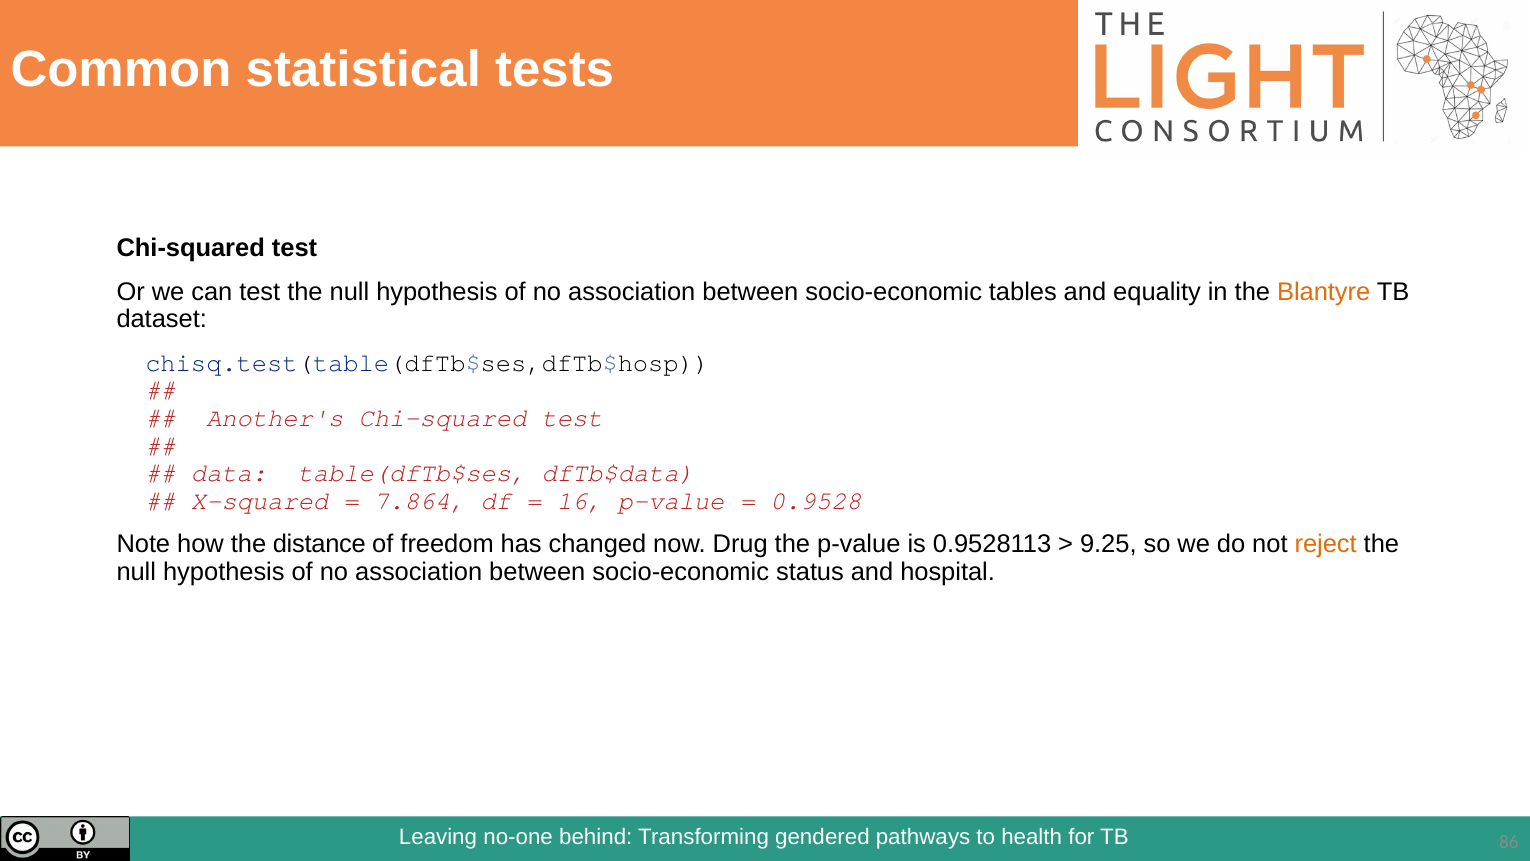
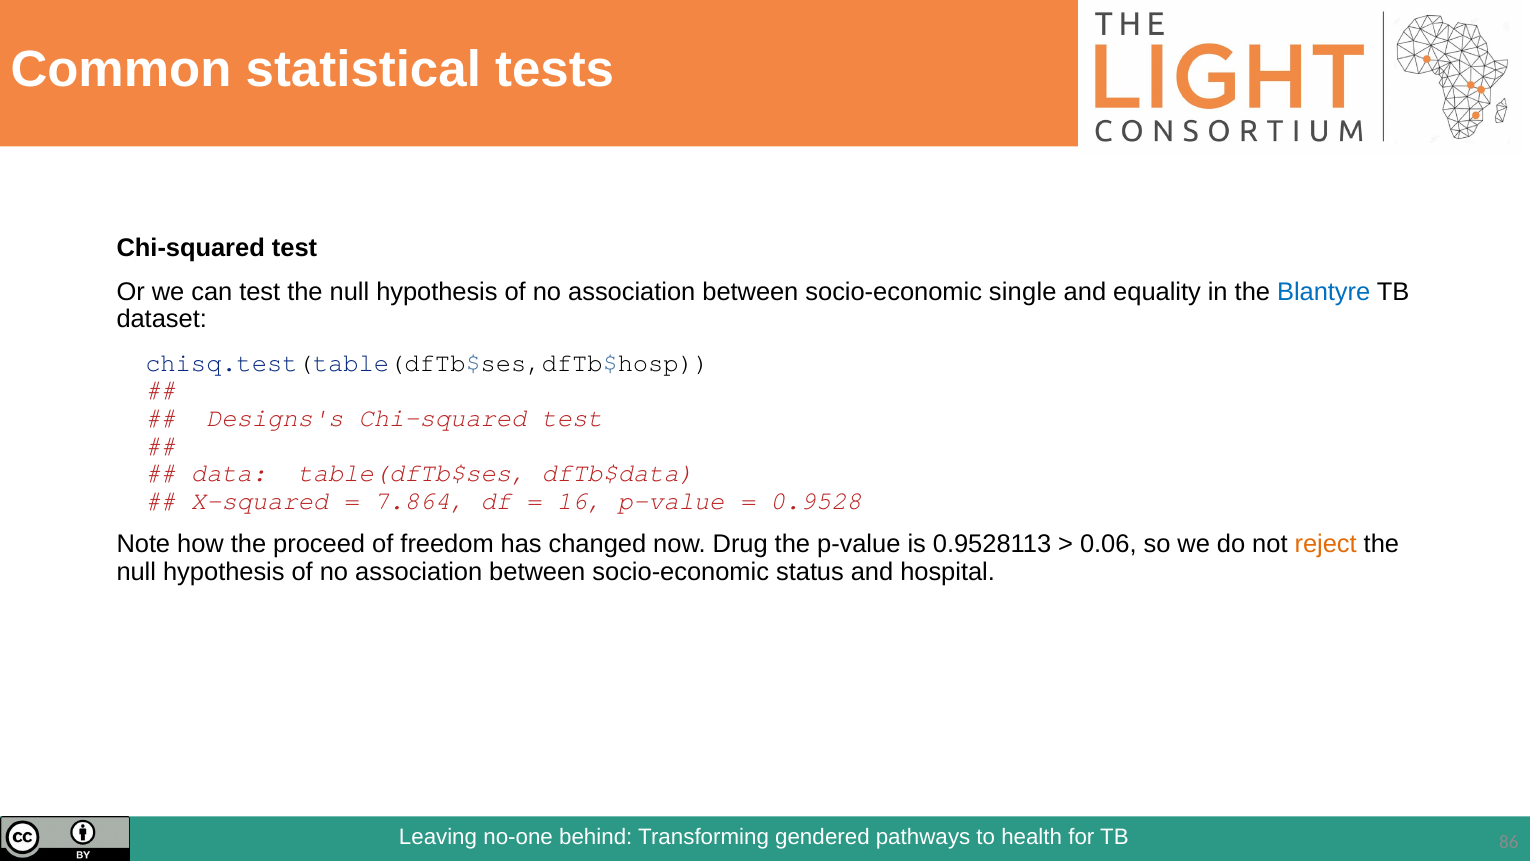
tables: tables -> single (1023, 292)
Blantyre colour: orange -> blue (1324, 292)
Another's: Another's -> Designs's (275, 418)
distance: distance -> proceed (319, 544)
9.25: 9.25 -> 0.06 (1108, 544)
